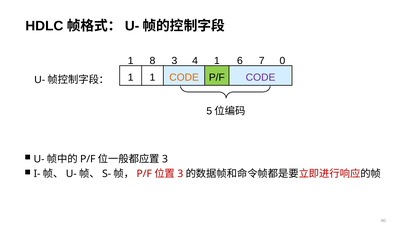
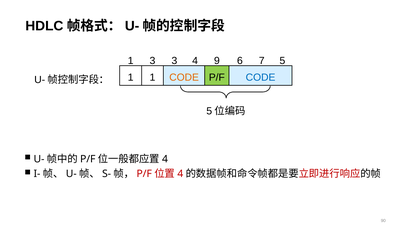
1 8: 8 -> 3 (153, 61)
4 1: 1 -> 9 (217, 61)
0: 0 -> 5 (282, 61)
CODE colour: purple -> blue (261, 78)
3: 3 -> 4 (165, 159)
3: 3 -> 4 (180, 174)
